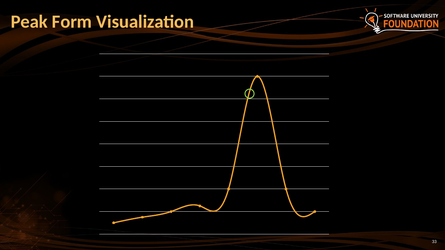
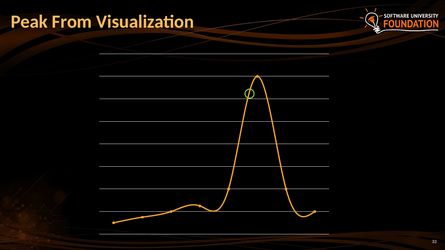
Form: Form -> From (72, 22)
